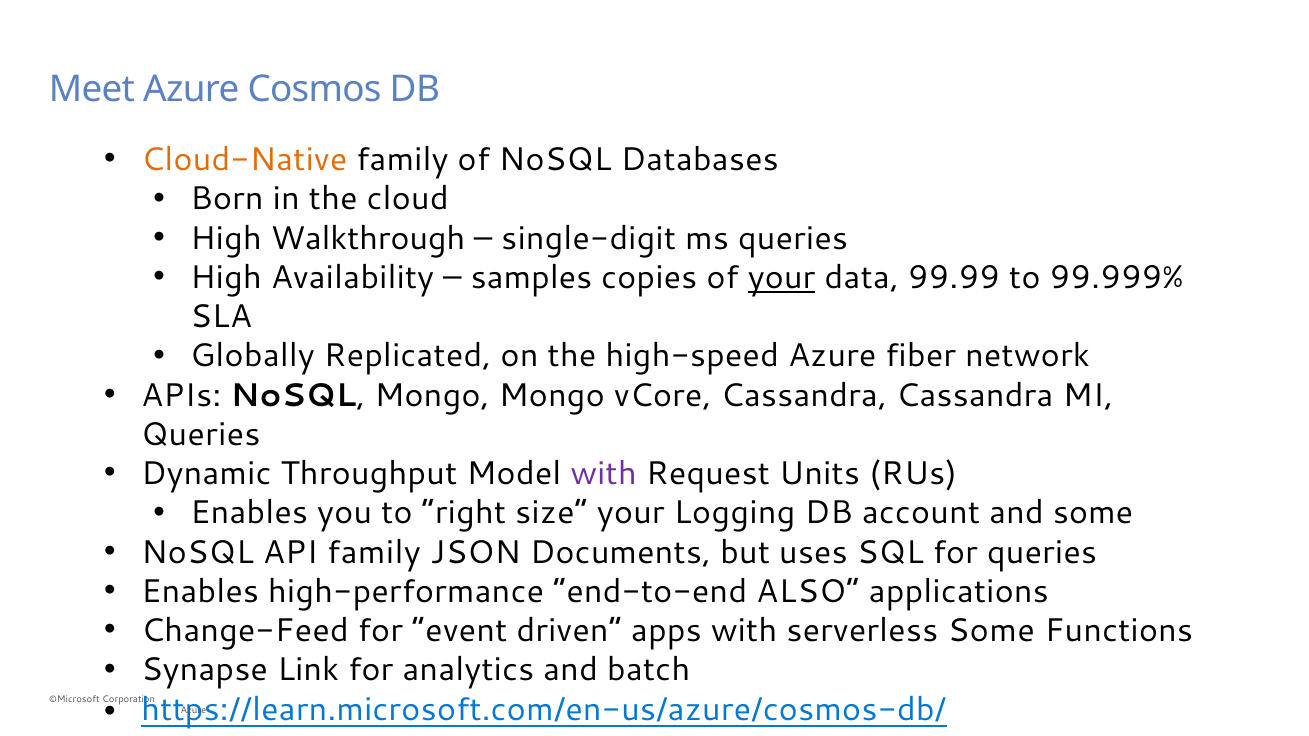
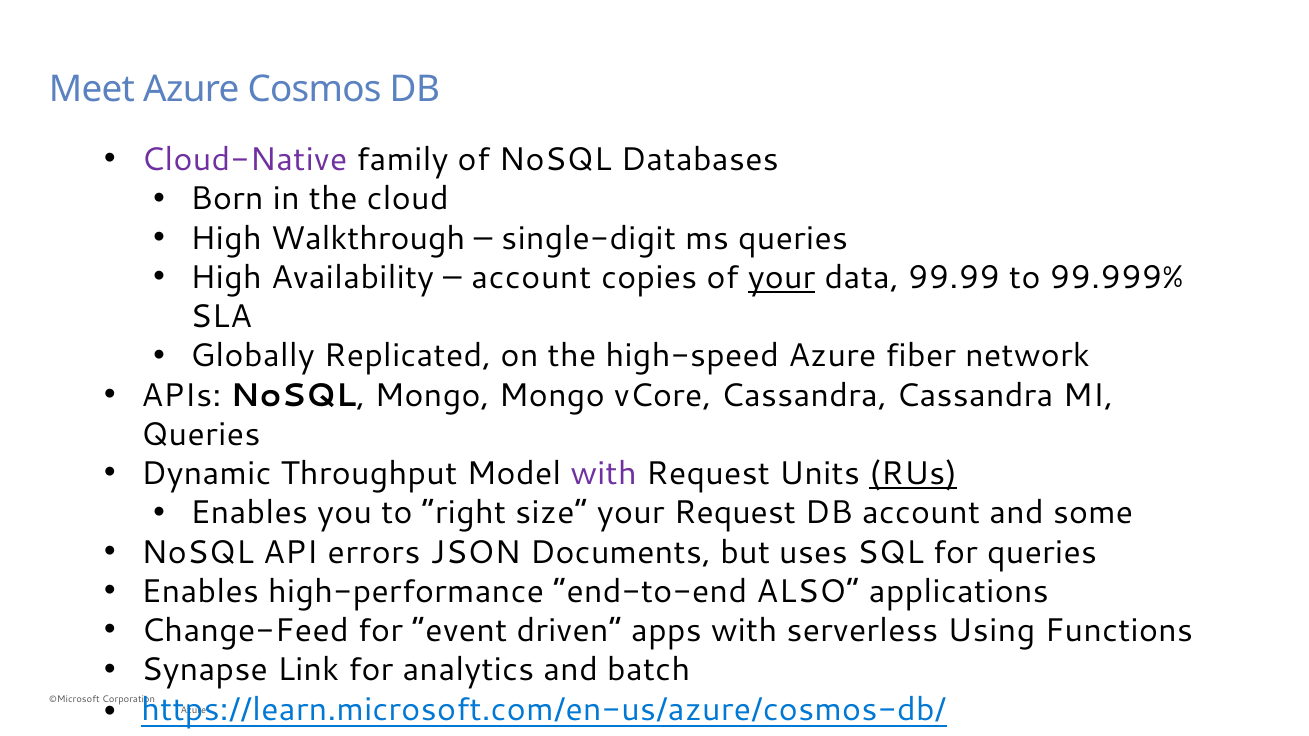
Cloud-Native colour: orange -> purple (244, 160)
samples: samples -> account (531, 278)
RUs underline: none -> present (913, 474)
your Logging: Logging -> Request (735, 513)
API family: family -> errors (374, 553)
serverless Some: Some -> Using (991, 631)
